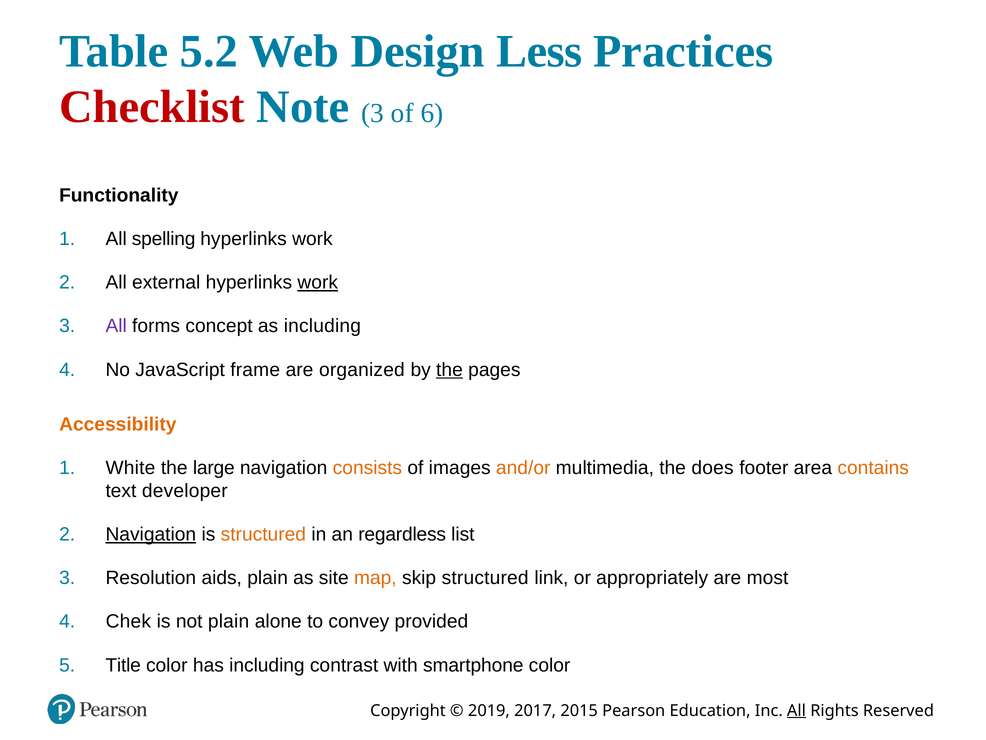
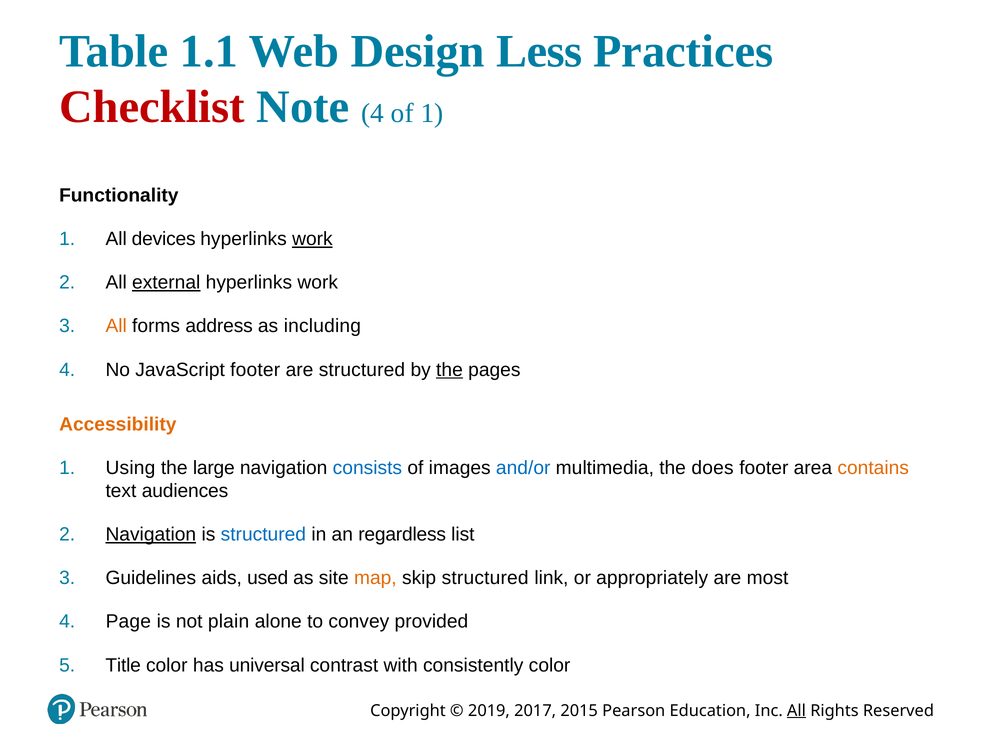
5.2: 5.2 -> 1.1 (209, 51)
Note 3: 3 -> 4 (373, 113)
of 6: 6 -> 1 (432, 113)
spelling: spelling -> devices (164, 239)
work underline: none -> present (312, 239)
external underline: none -> present (166, 282)
work underline: present -> none (318, 282)
All colour: purple -> orange (116, 326)
concept: concept -> address (219, 326)
JavaScript frame: frame -> footer (255, 369)
are organized: organized -> structured (362, 369)
White: White -> Using (130, 467)
consists colour: orange -> blue (367, 467)
and/or colour: orange -> blue (523, 467)
developer: developer -> audiences (185, 491)
structured colour: orange -> blue (263, 534)
Resolution: Resolution -> Guidelines (151, 578)
aids plain: plain -> used (268, 578)
Chek: Chek -> Page (128, 621)
has including: including -> universal (267, 665)
smartphone: smartphone -> consistently (473, 665)
